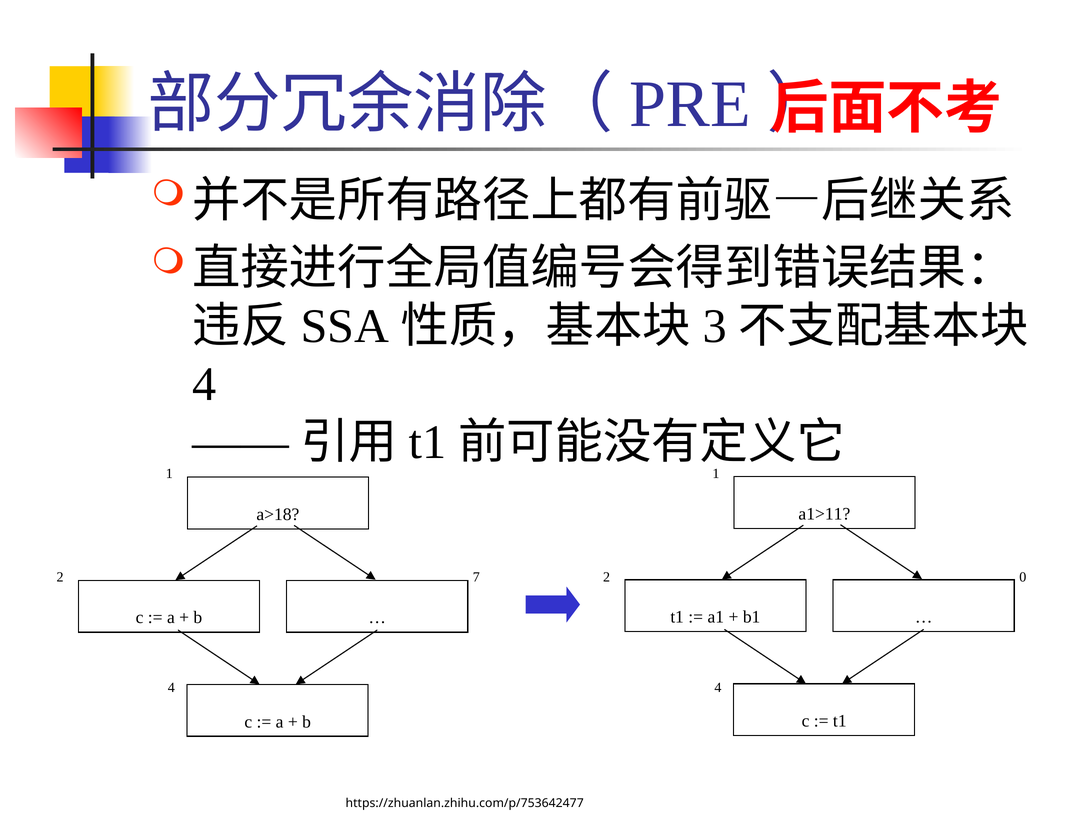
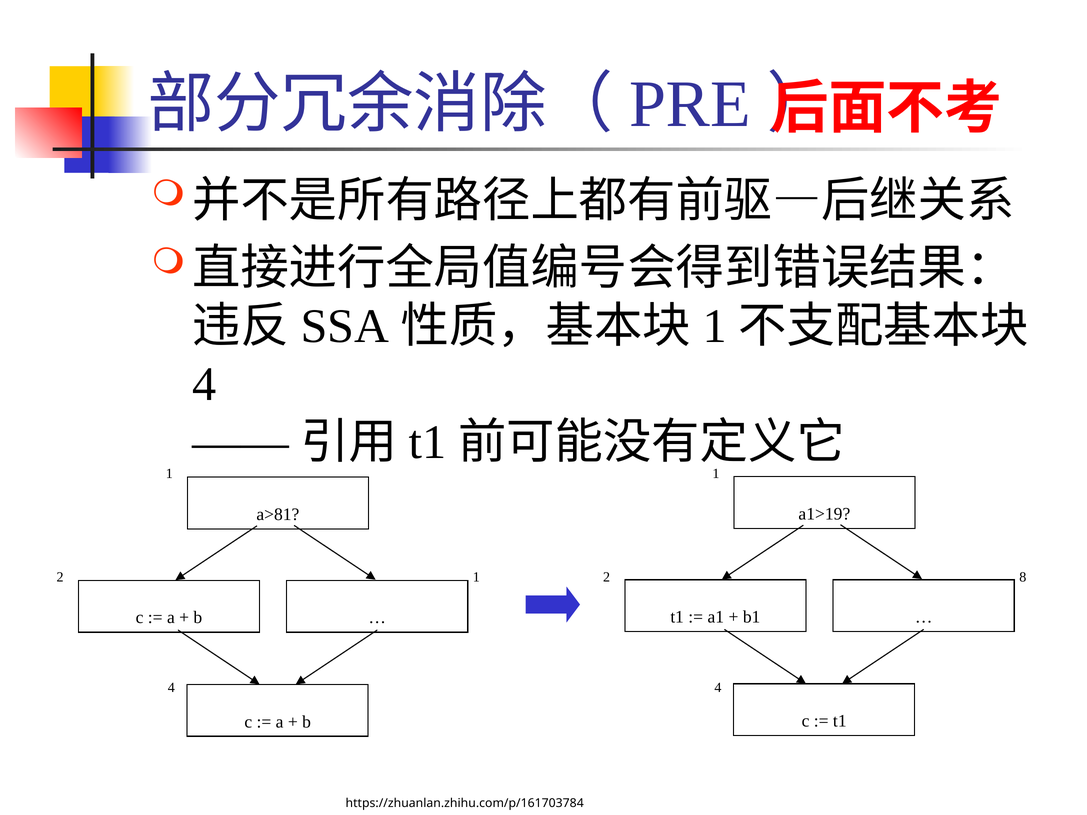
3: 3 -> 1 (715, 327)
a1>11: a1>11 -> a1>19 (824, 514)
a>18: a>18 -> a>81 (278, 515)
2 7: 7 -> 1 (476, 577)
0: 0 -> 8 (1023, 577)
https://zhuanlan.zhihu.com/p/753642477: https://zhuanlan.zhihu.com/p/753642477 -> https://zhuanlan.zhihu.com/p/161703784 (465, 803)
